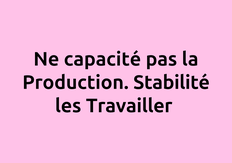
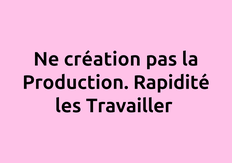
capacité: capacité -> création (102, 59)
Stabilité: Stabilité -> Rapidité (171, 83)
